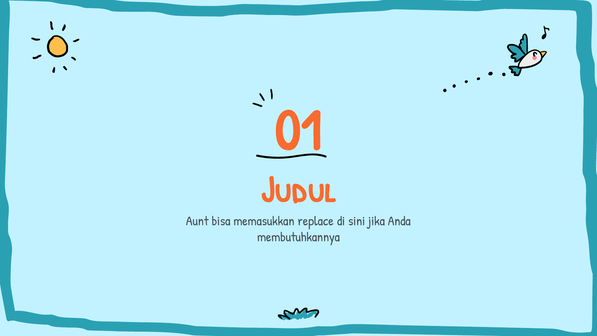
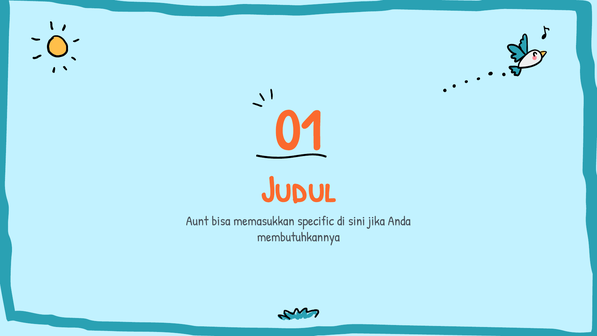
replace: replace -> specific (316, 221)
